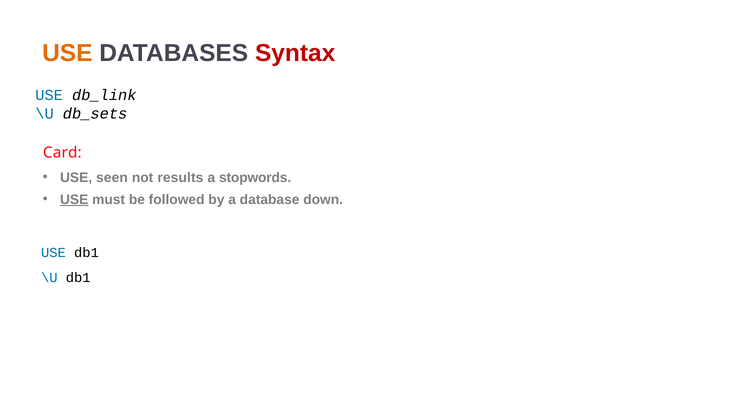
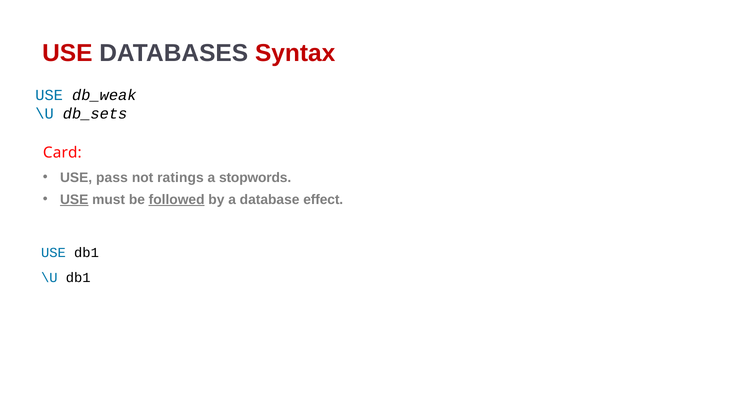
USE colour: orange -> red (67, 53)
db_link: db_link -> db_weak (104, 95)
seen: seen -> pass (112, 178)
results: results -> ratings (180, 178)
followed underline: none -> present (177, 200)
down: down -> effect (323, 200)
